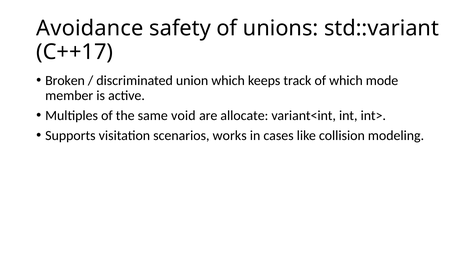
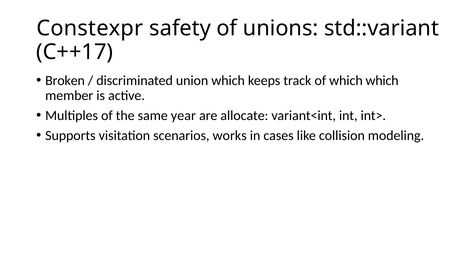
Avoidance: Avoidance -> Constexpr (90, 28)
which mode: mode -> which (382, 80)
void: void -> year (183, 115)
